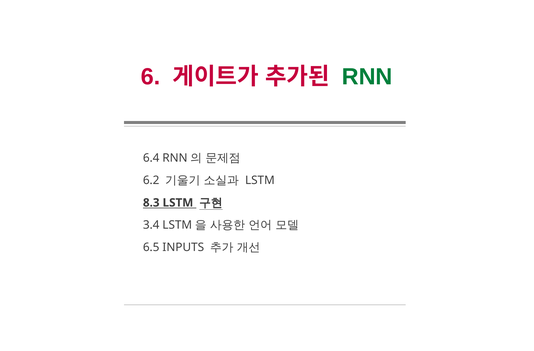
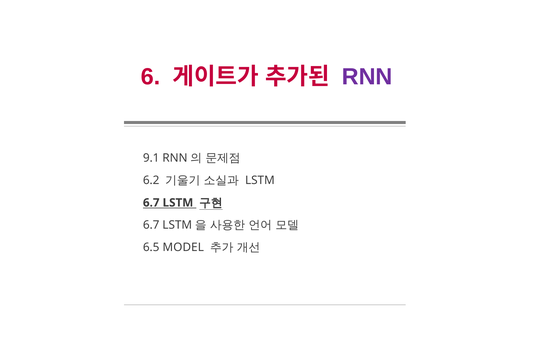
RNN colour: green -> purple (367, 77)
6.4: 6.4 -> 9.1 (151, 158)
8.3: 8.3 -> 6.7 (151, 203)
3.4: 3.4 -> 6.7 (151, 225)
INPUTS: INPUTS -> MODEL (183, 247)
